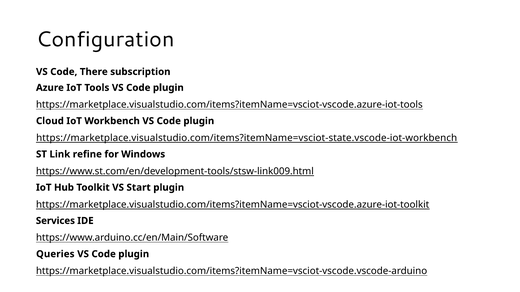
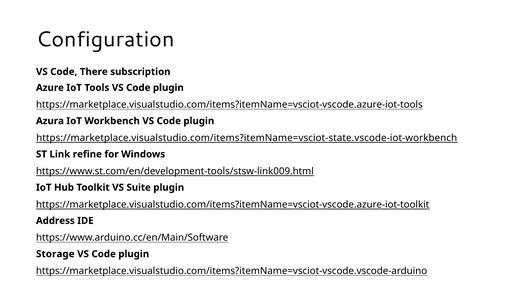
Cloud: Cloud -> Azura (50, 121)
Start: Start -> Suite (139, 188)
Services: Services -> Address (55, 221)
Queries: Queries -> Storage (55, 254)
